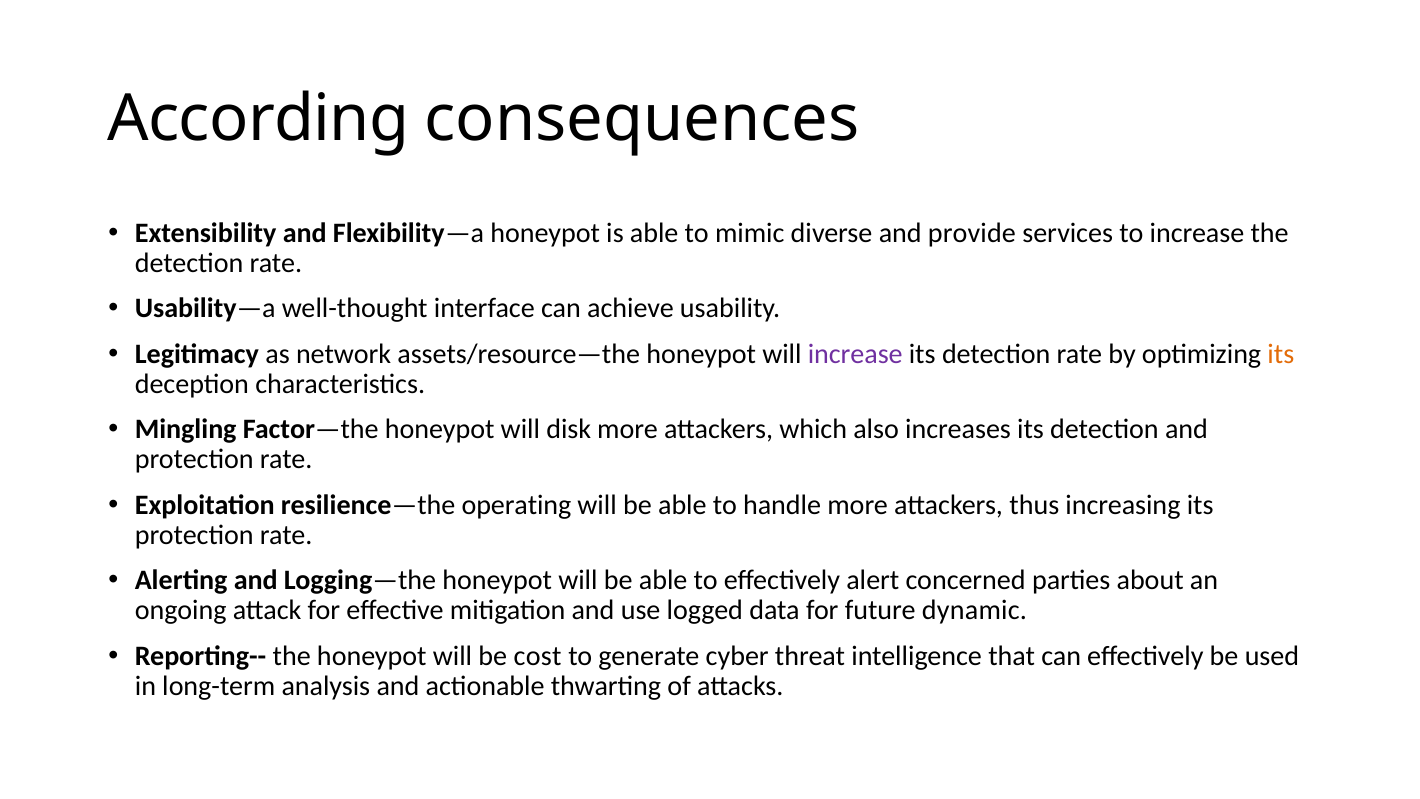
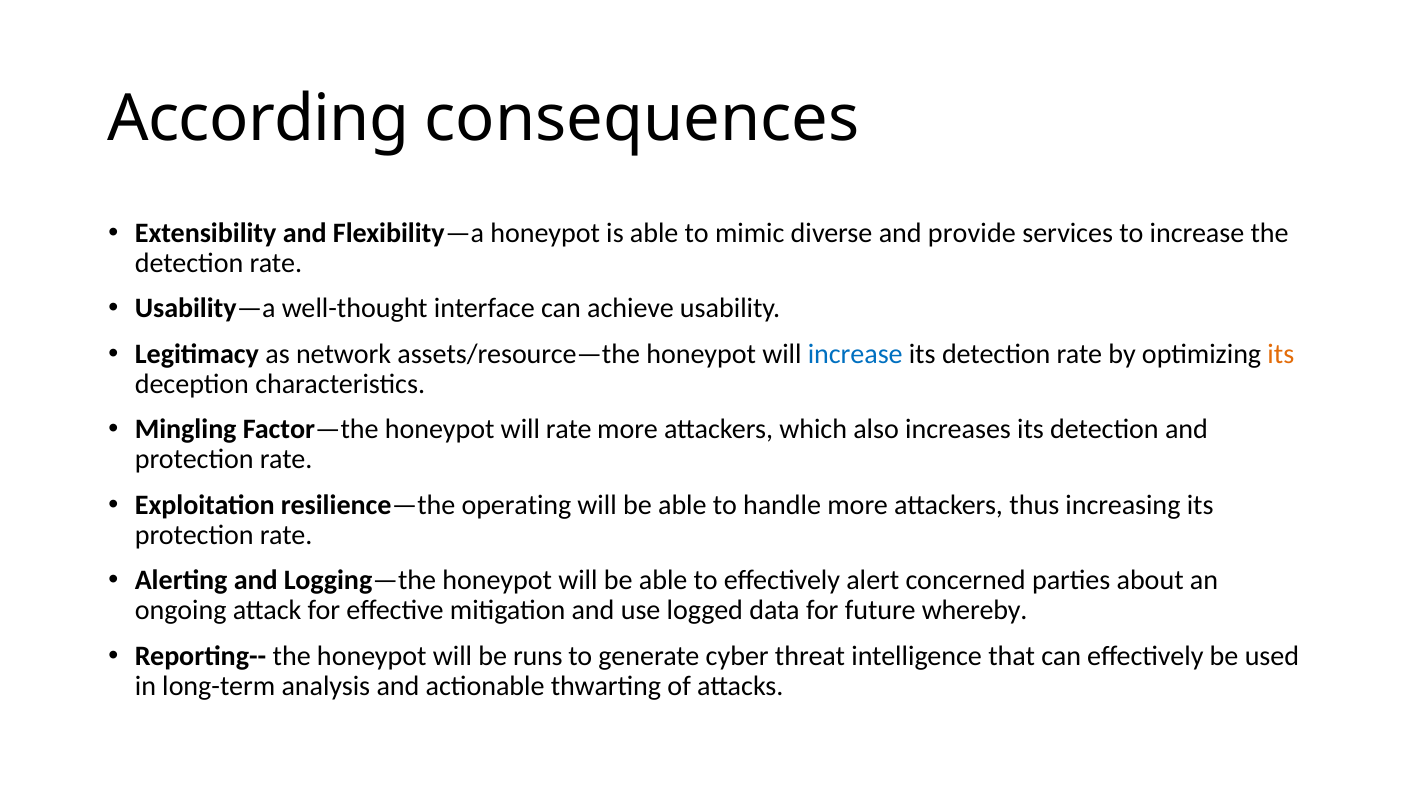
increase colour: purple -> blue (855, 354)
will disk: disk -> rate (569, 429)
dynamic: dynamic -> whereby (975, 611)
cost: cost -> runs (538, 656)
